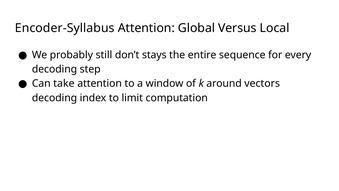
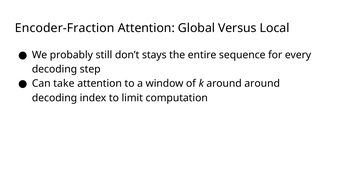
Encoder-Syllabus: Encoder-Syllabus -> Encoder-Fraction (65, 28)
around vectors: vectors -> around (262, 83)
